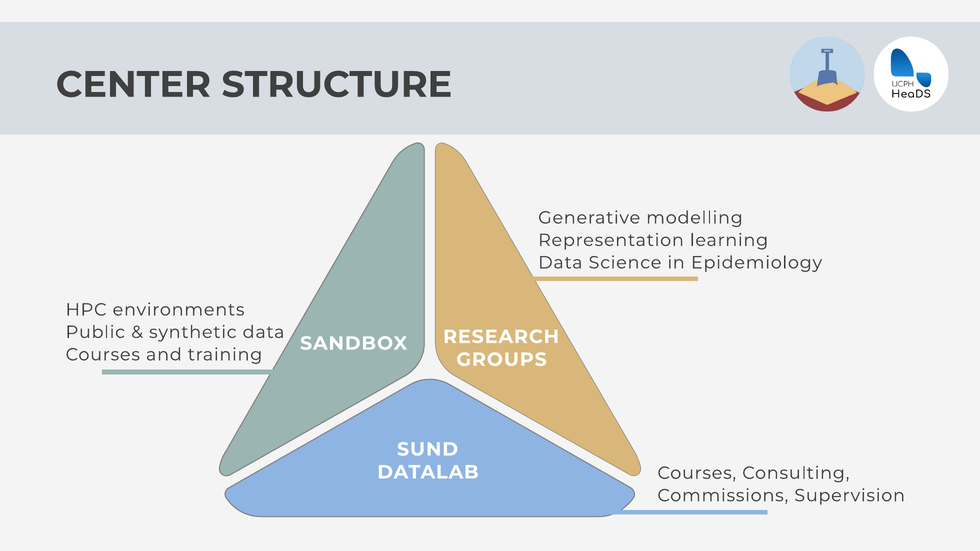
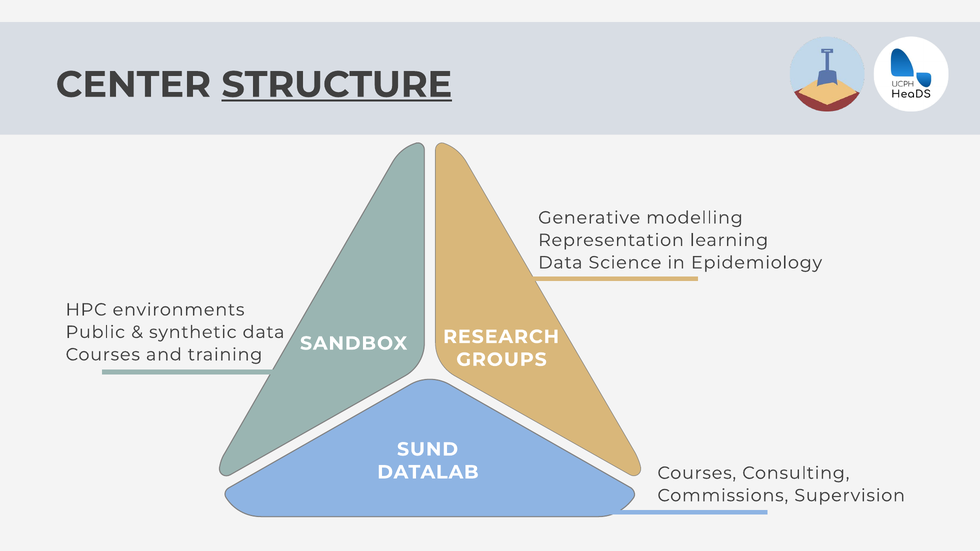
STRUCTURE underline: none -> present (337, 85)
